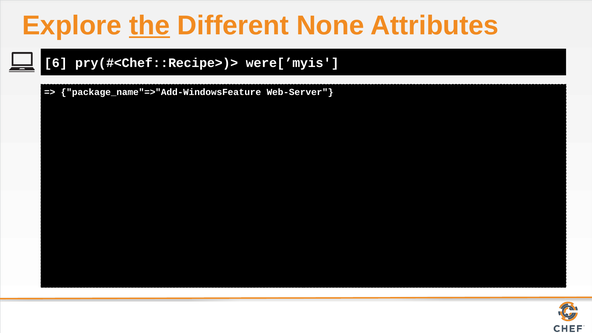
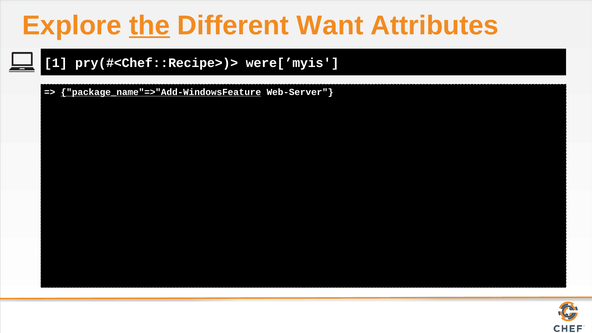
None: None -> Want (330, 26)
6: 6 -> 1 (56, 63)
package_name"=>"Add-WindowsFeature underline: none -> present (161, 92)
